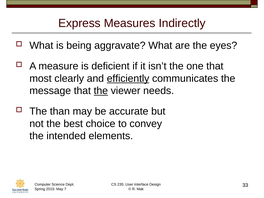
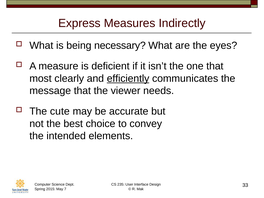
aggravate: aggravate -> necessary (120, 46)
the underline: present -> none (101, 91)
than: than -> cute (60, 111)
